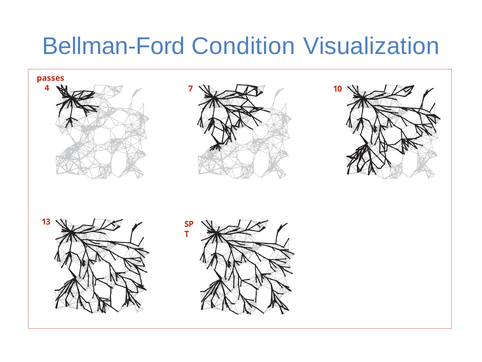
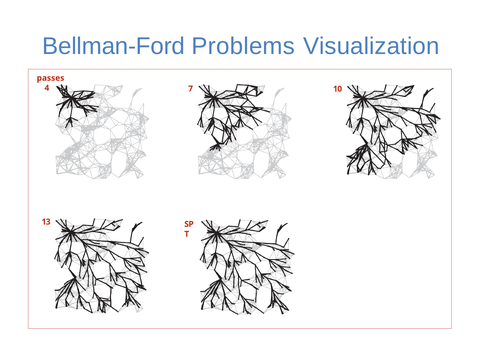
Condition: Condition -> Problems (243, 46)
